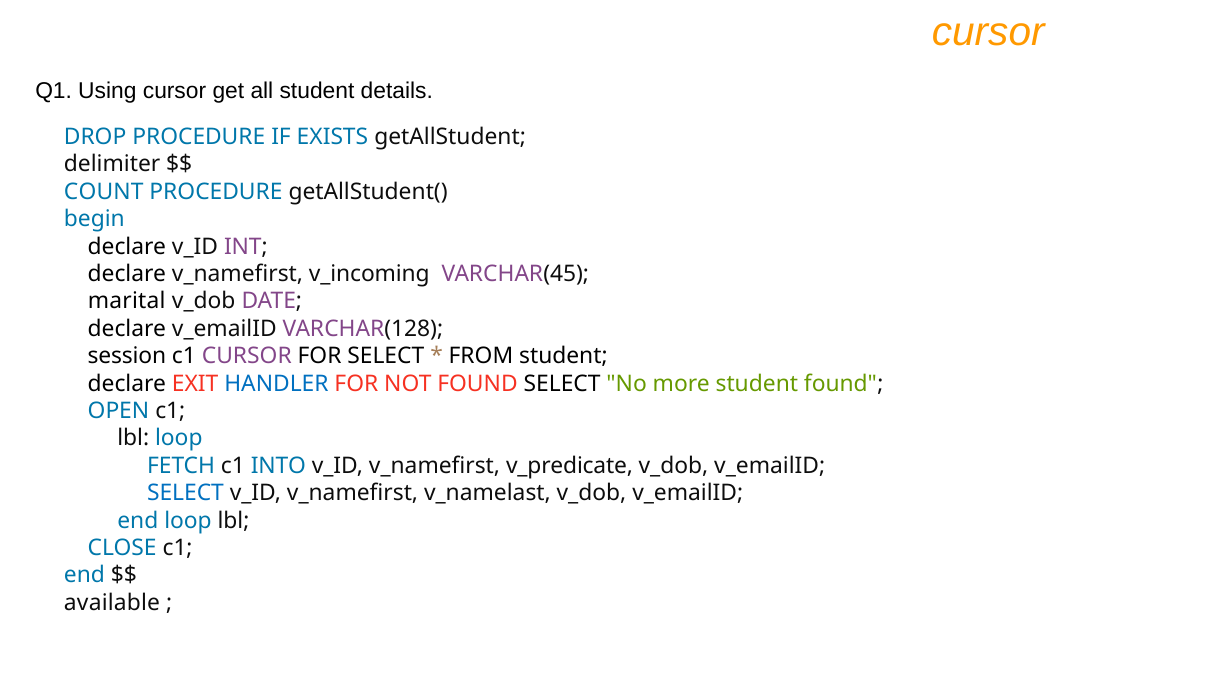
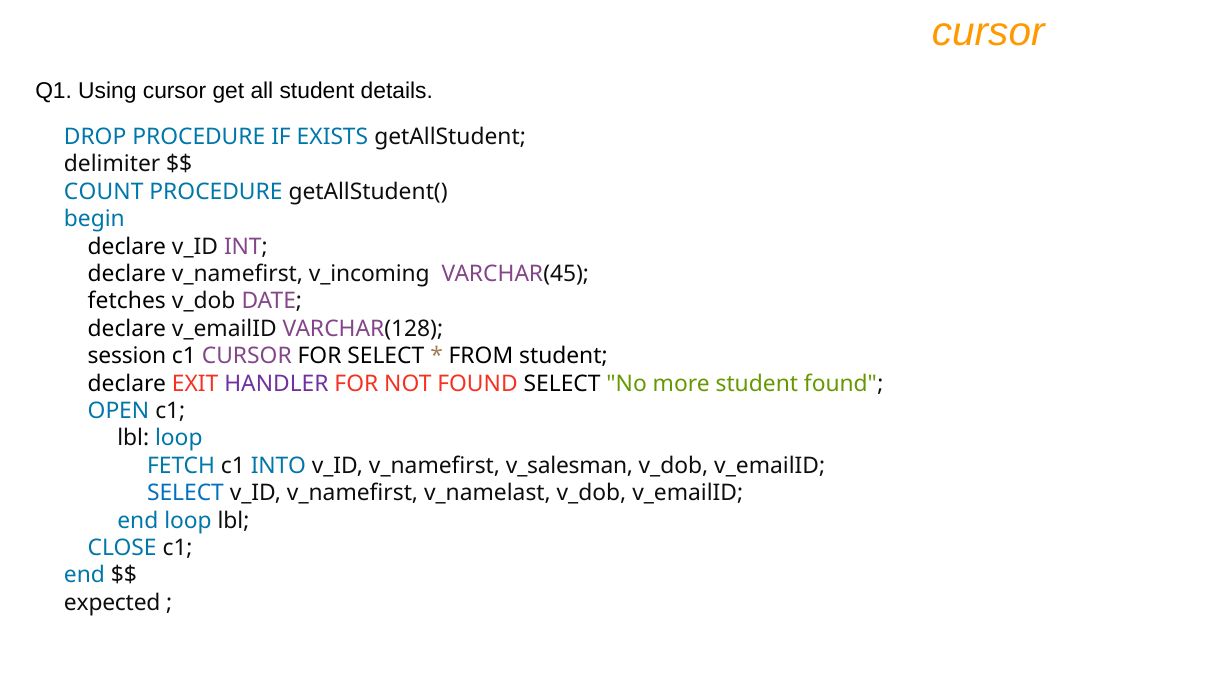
marital: marital -> fetches (127, 301)
HANDLER colour: blue -> purple (276, 383)
v_predicate: v_predicate -> v_salesman (570, 465)
available: available -> expected (112, 602)
